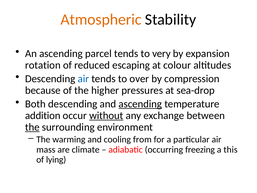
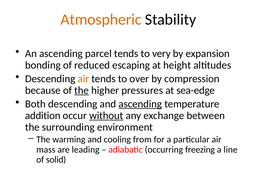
rotation: rotation -> bonding (43, 65)
colour: colour -> height (177, 65)
air colour: blue -> orange (83, 79)
the underline: none -> present (82, 90)
sea-drop: sea-drop -> sea-edge (196, 90)
the underline: present -> none (32, 127)
climate: climate -> leading (86, 149)
this: this -> line (231, 149)
lying: lying -> solid (56, 159)
